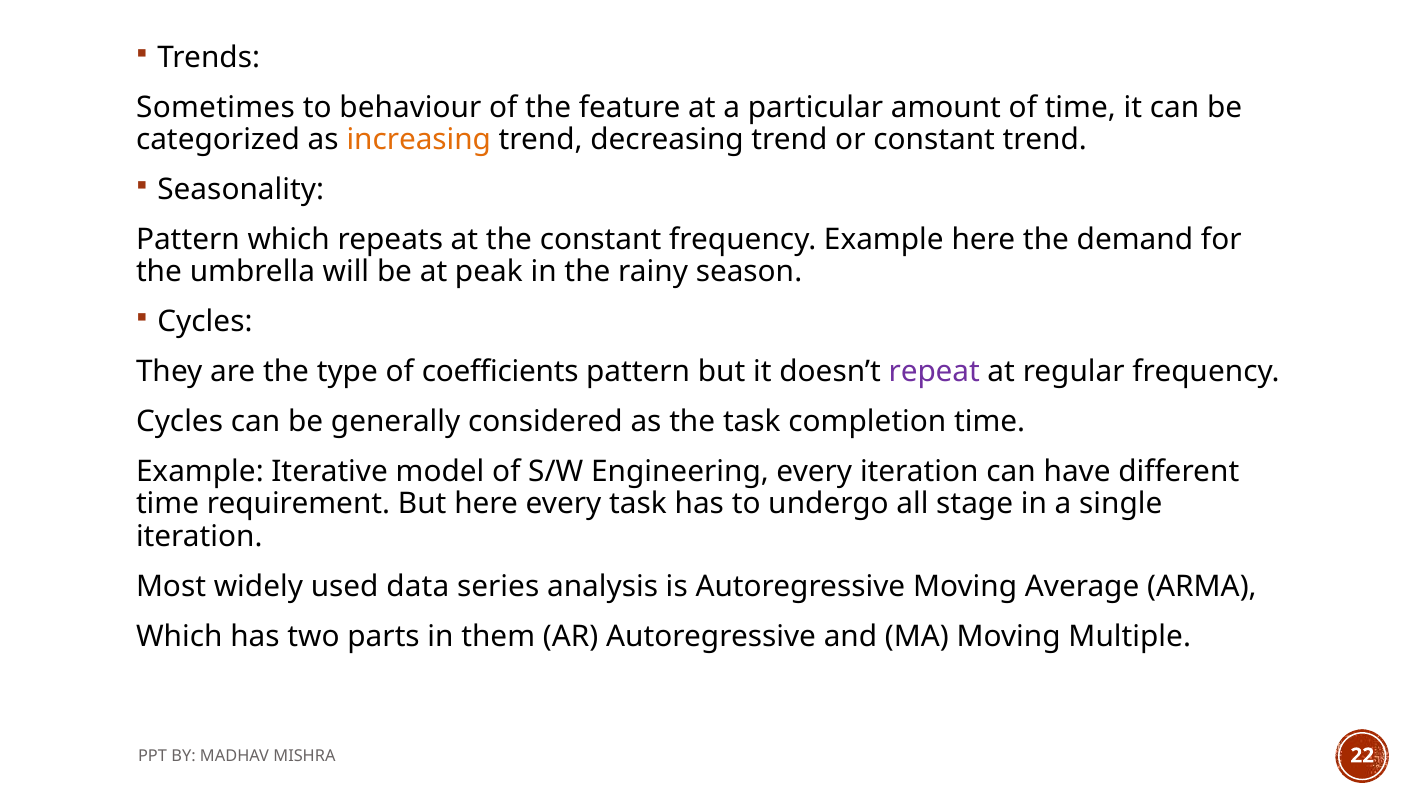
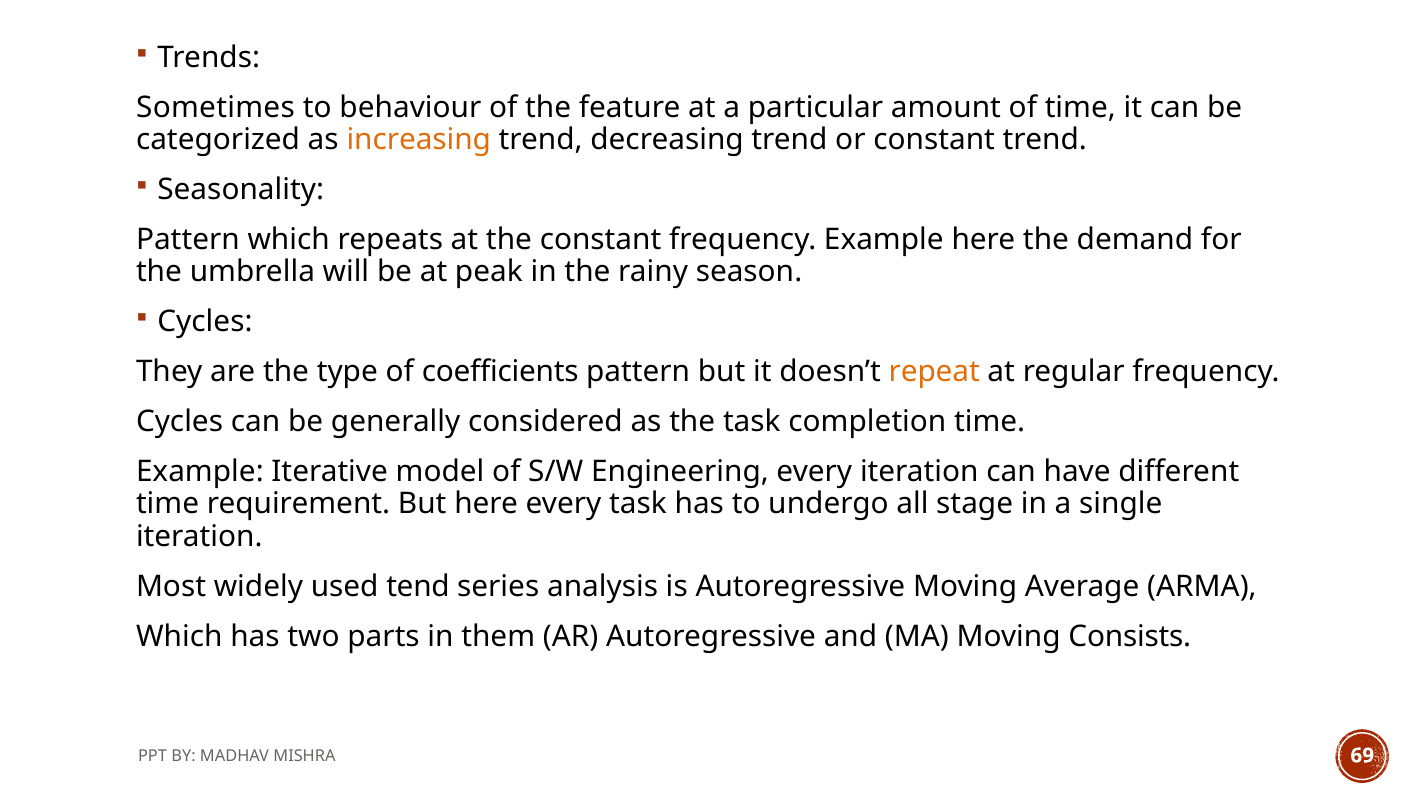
repeat colour: purple -> orange (934, 372)
data: data -> tend (418, 586)
Multiple: Multiple -> Consists (1130, 636)
22: 22 -> 69 (1362, 756)
